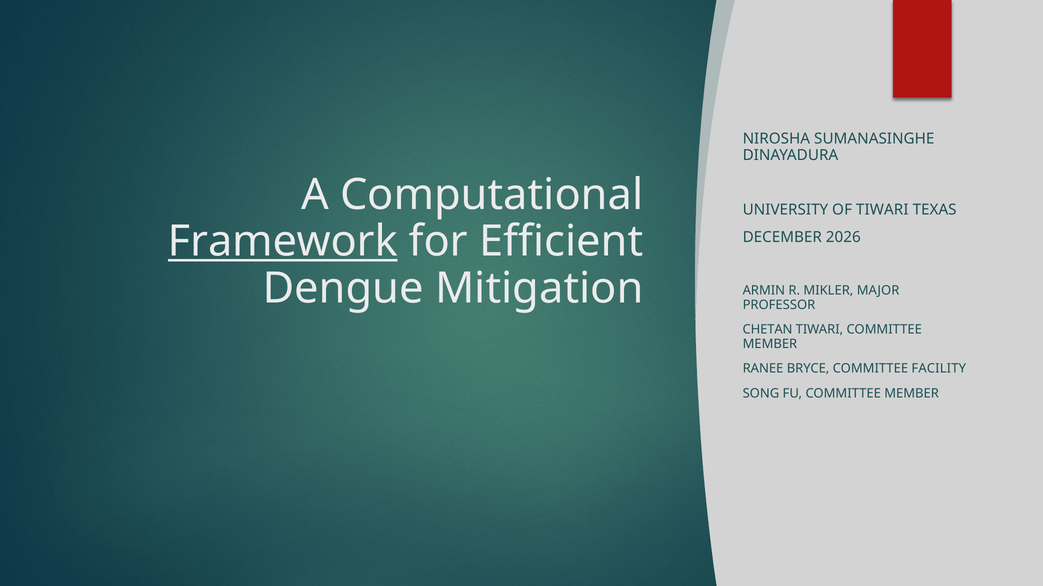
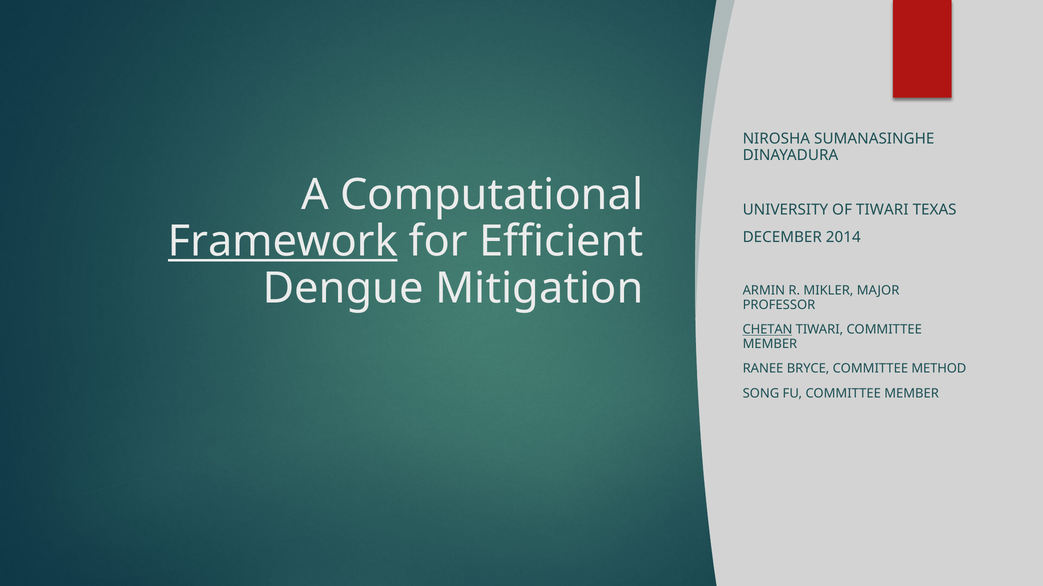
2026: 2026 -> 2014 (843, 238)
CHETAN underline: none -> present (768, 330)
FACILITY: FACILITY -> METHOD (939, 369)
